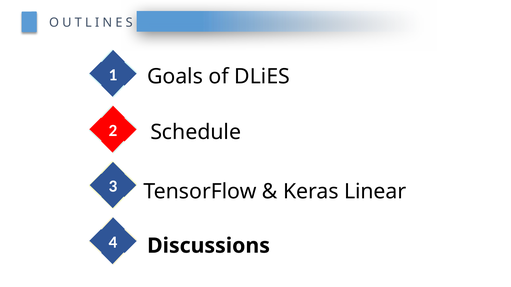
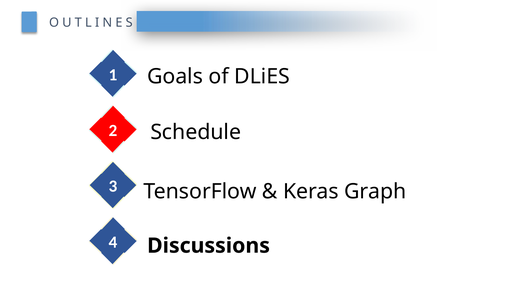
Linear: Linear -> Graph (375, 192)
